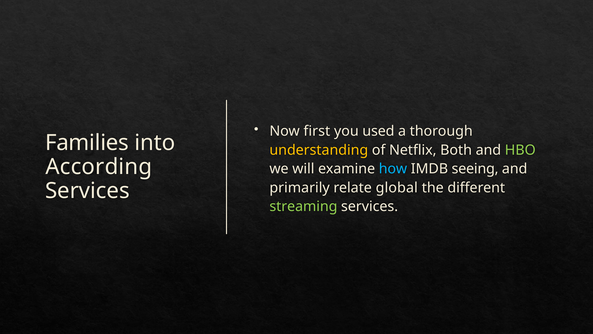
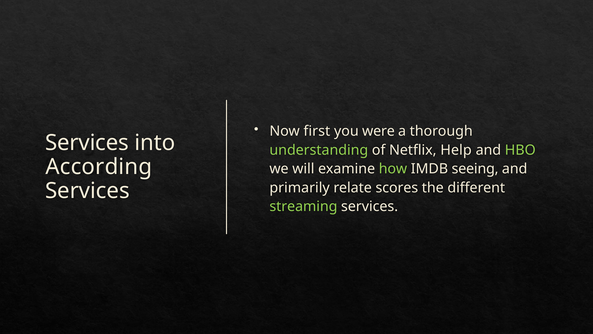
used: used -> were (378, 131)
Families: Families -> Services (87, 143)
understanding colour: yellow -> light green (319, 150)
Both: Both -> Help (456, 150)
how colour: light blue -> light green (393, 169)
global: global -> scores (397, 187)
